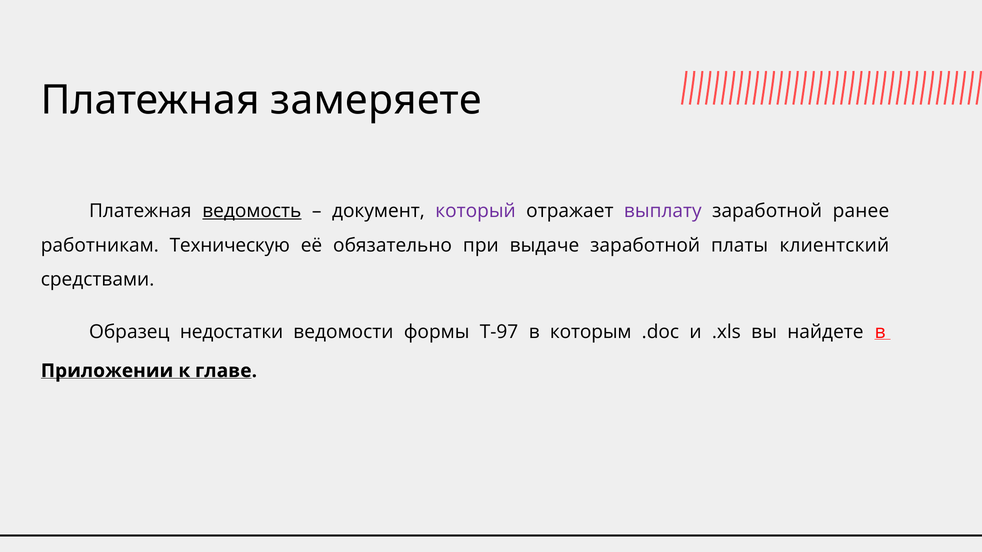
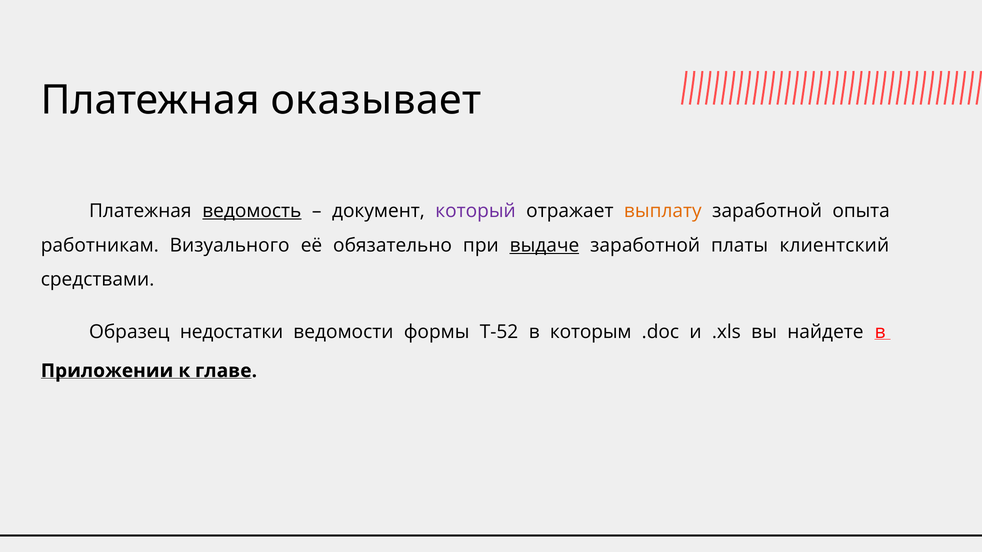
замеряете: замеряете -> оказывает (376, 100)
выплату colour: purple -> orange (663, 211)
ранее: ранее -> опыта (861, 211)
Техническую: Техническую -> Визуального (230, 245)
выдаче underline: none -> present (544, 245)
Т-97: Т-97 -> Т-52 (499, 332)
